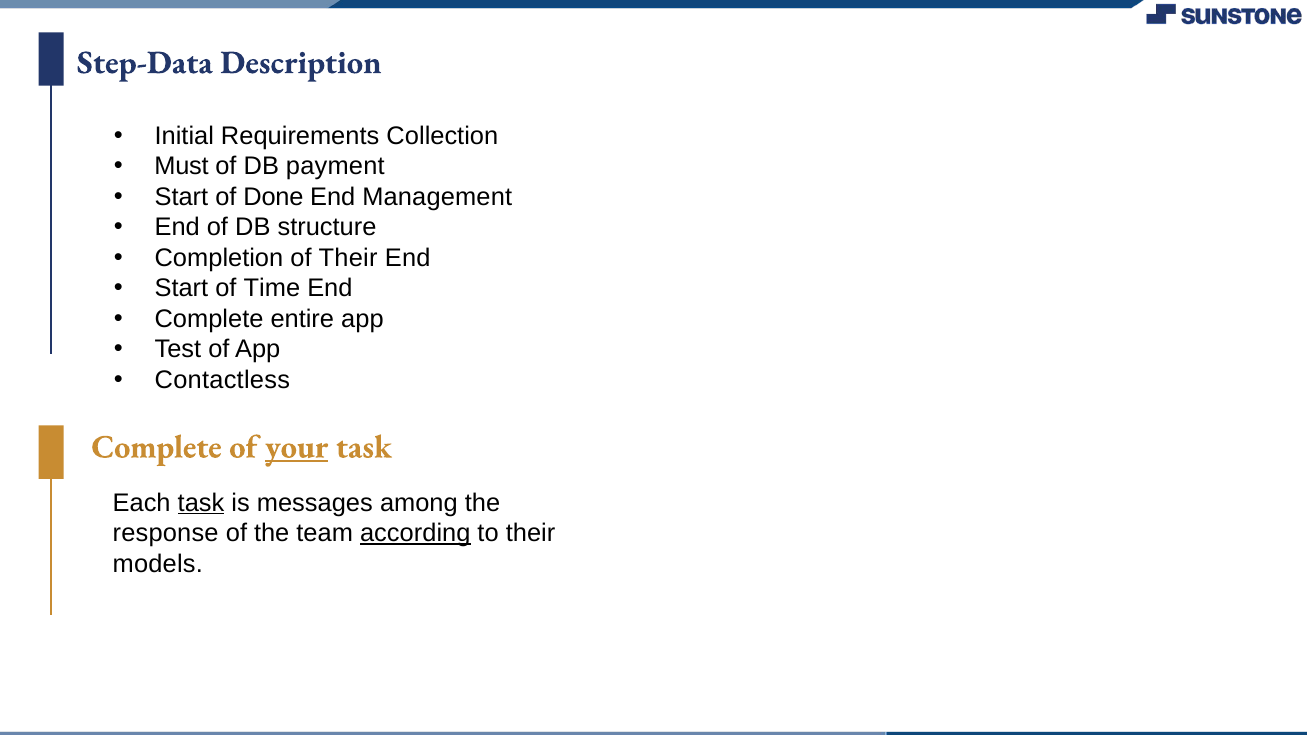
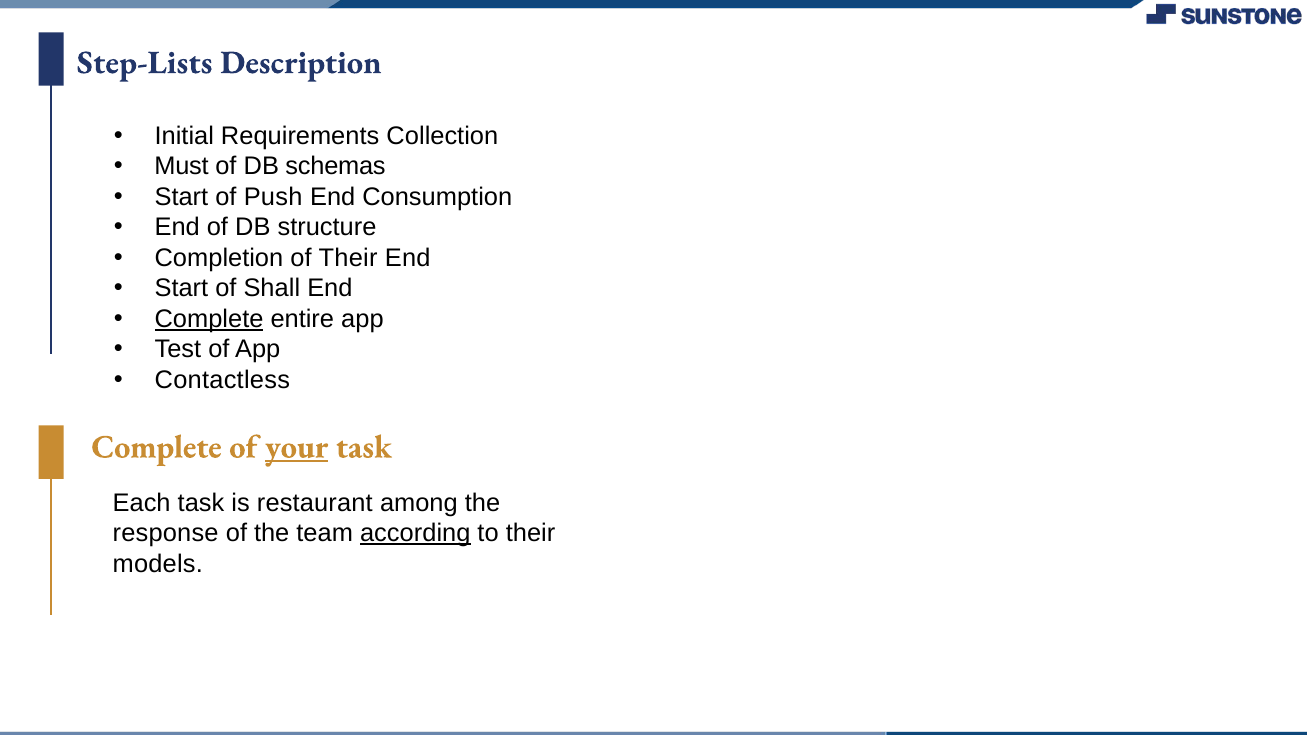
Step-Data: Step-Data -> Step-Lists (145, 62)
payment: payment -> schemas (336, 167)
Done: Done -> Push (273, 197)
Management: Management -> Consumption (437, 197)
Time: Time -> Shall (272, 289)
Complete underline: none -> present (209, 319)
task underline: present -> none (201, 503)
messages: messages -> restaurant (315, 503)
